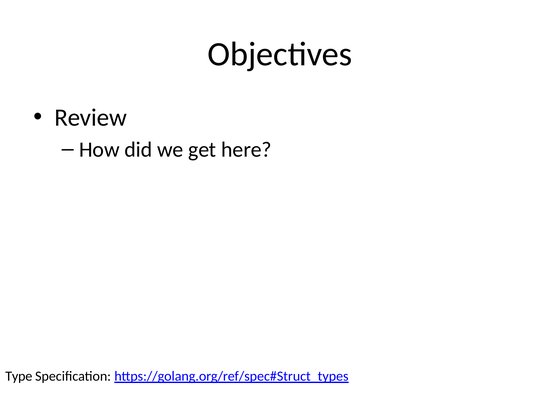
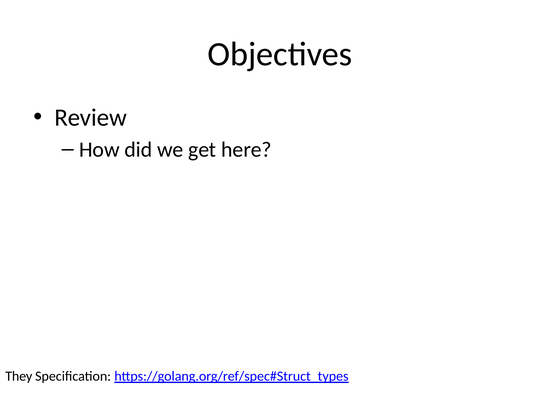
Type: Type -> They (19, 376)
